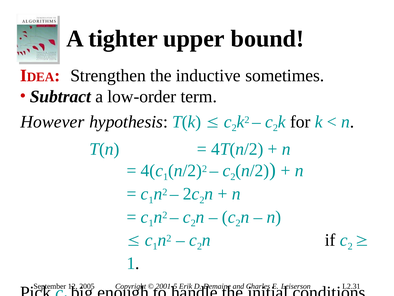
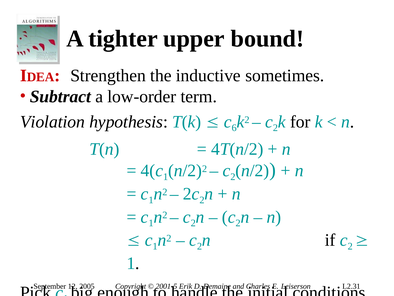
However: However -> Violation (52, 122)
2: 2 -> 6 (234, 128)
